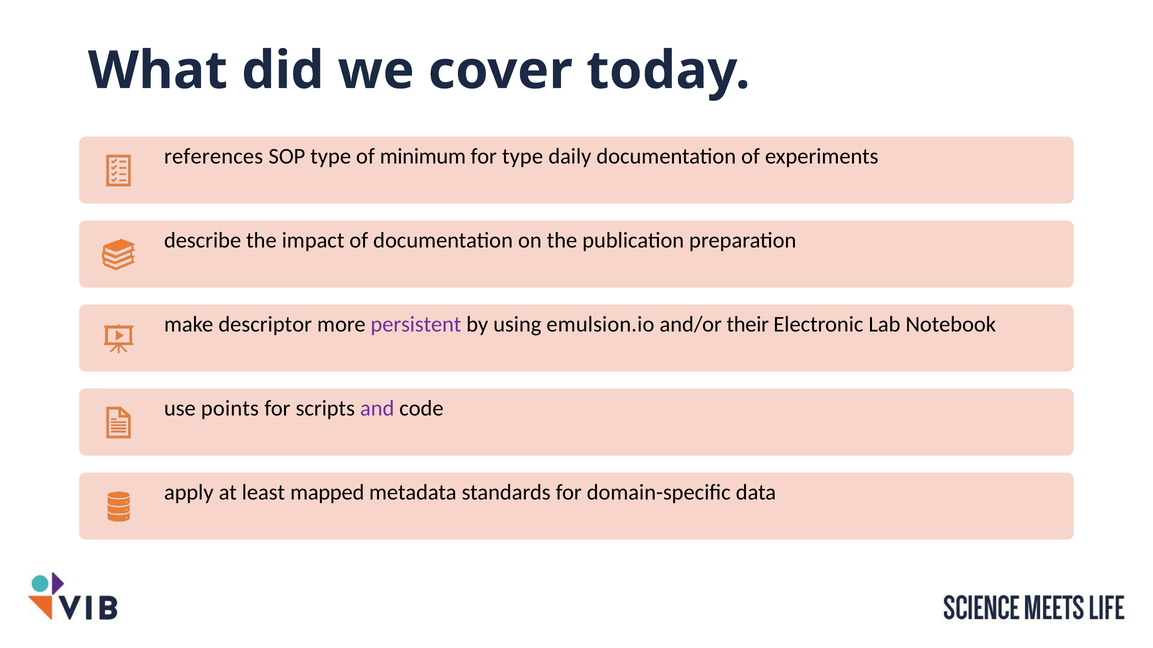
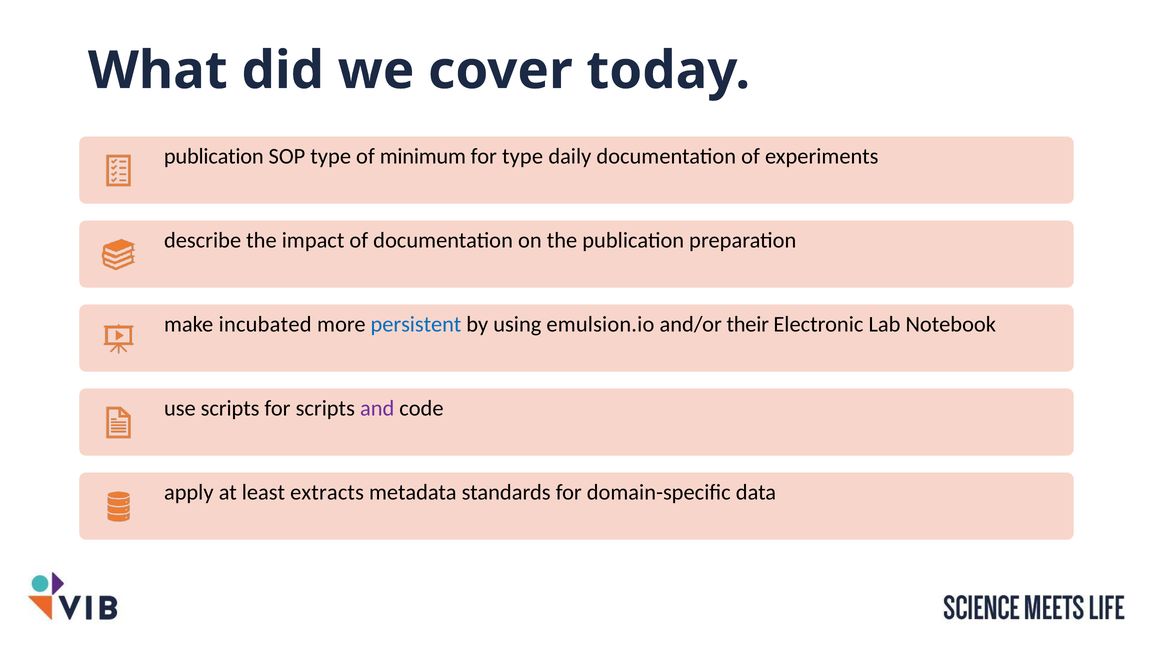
references: references -> publication (214, 157)
descriptor: descriptor -> incubated (265, 325)
persistent colour: purple -> blue (416, 325)
use points: points -> scripts (230, 409)
mapped: mapped -> extracts (327, 493)
